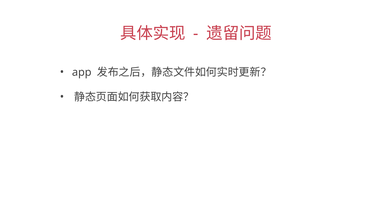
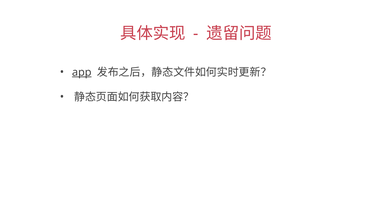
app underline: none -> present (82, 72)
